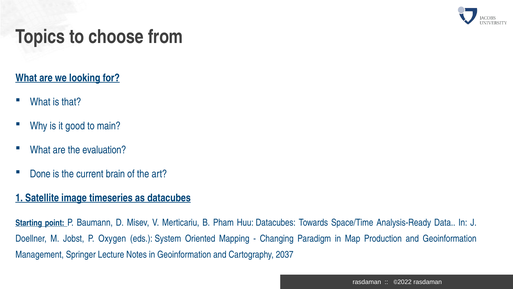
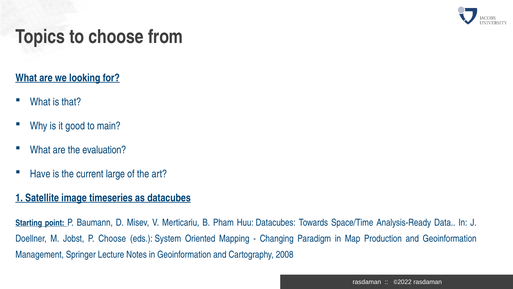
Done: Done -> Have (40, 174)
brain: brain -> large (115, 174)
P Oxygen: Oxygen -> Choose (112, 238)
2037: 2037 -> 2008 (285, 254)
